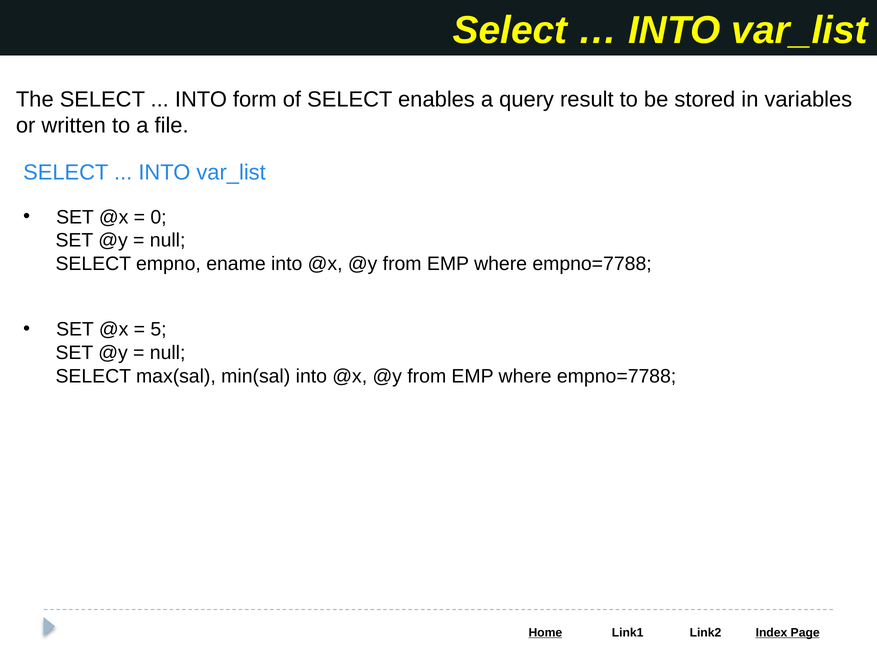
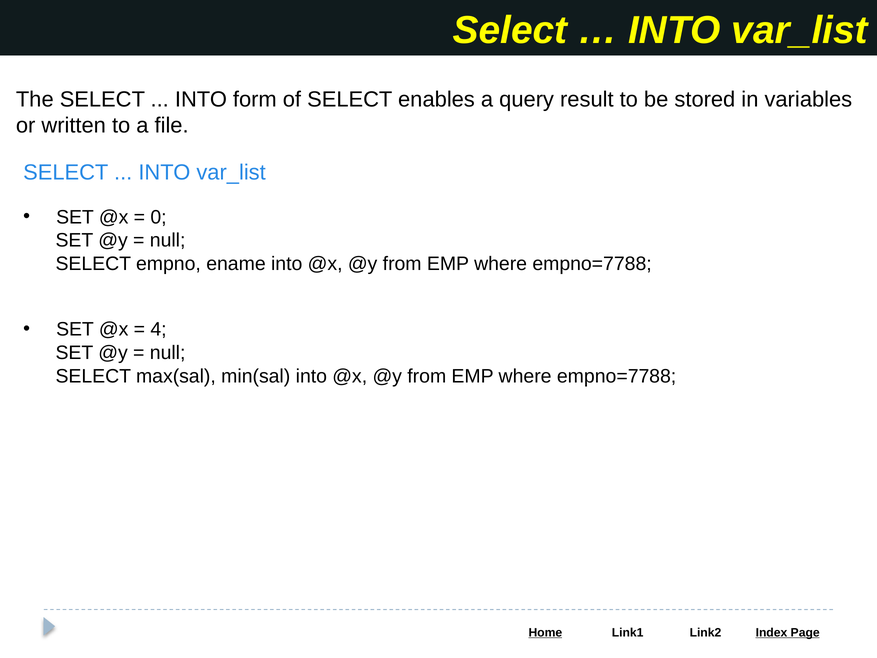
5: 5 -> 4 (159, 329)
